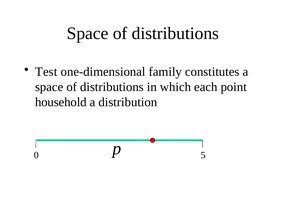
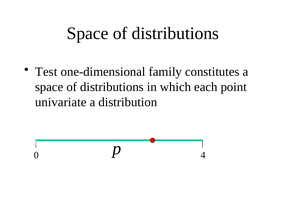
household: household -> univariate (61, 102)
5: 5 -> 4 (203, 156)
